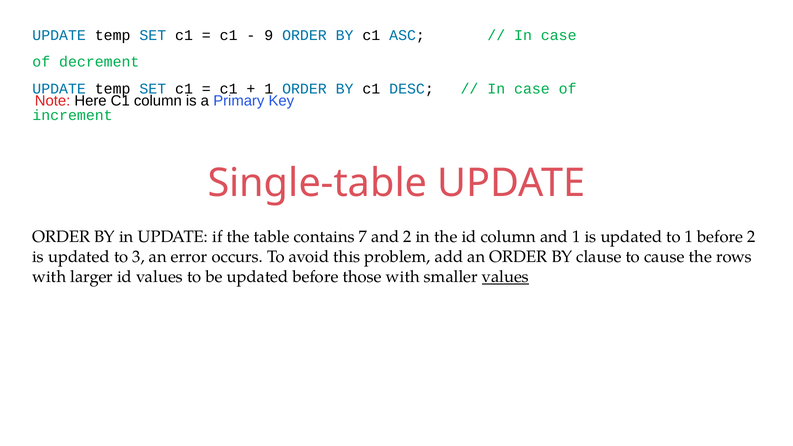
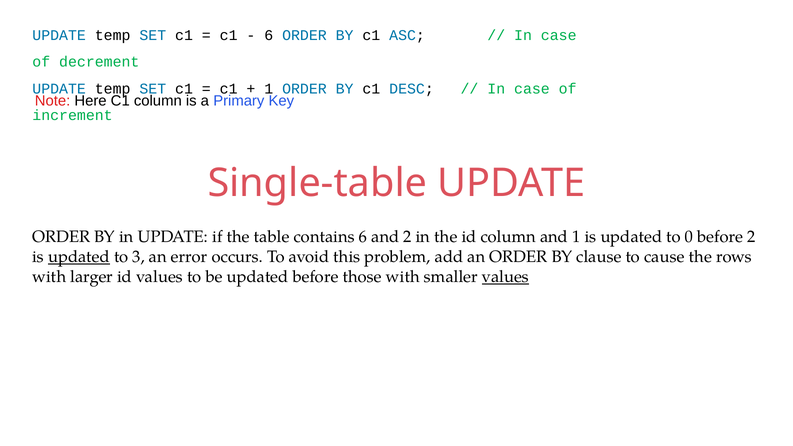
9: 9 -> 6 (269, 35)
contains 7: 7 -> 6 (363, 237)
to 1: 1 -> 0 (689, 237)
updated underline: none -> present (79, 257)
